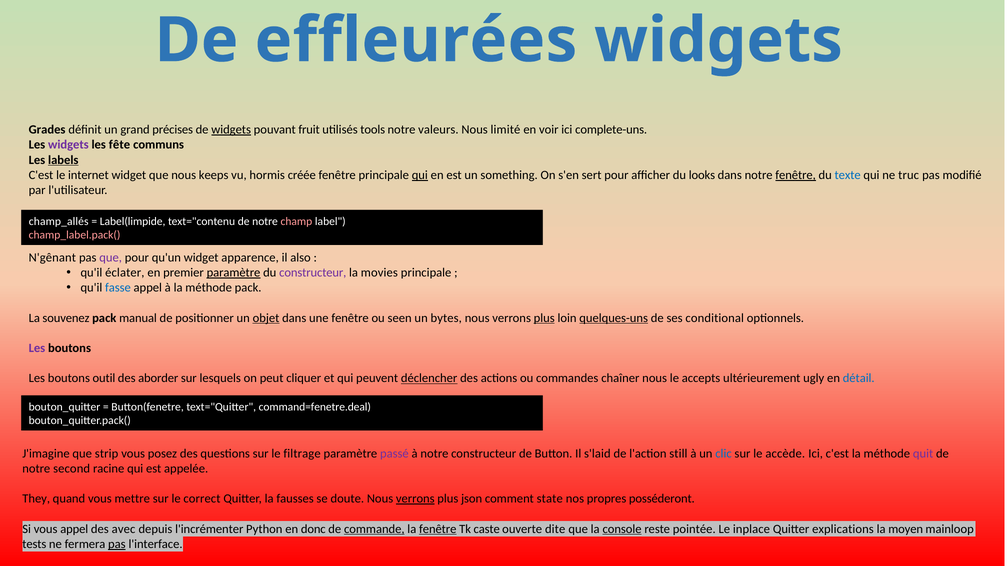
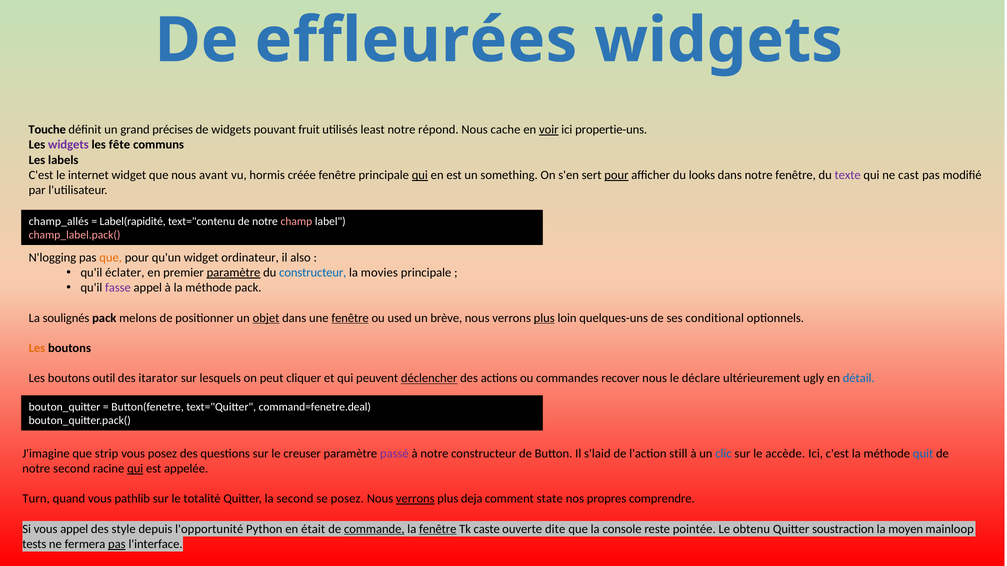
Grades: Grades -> Touche (47, 130)
widgets underline: present -> none (231, 130)
tools: tools -> least (373, 130)
valeurs: valeurs -> répond (438, 130)
limité: limité -> cache (506, 130)
voir underline: none -> present (549, 130)
complete-uns: complete-uns -> propertie-uns (611, 130)
labels underline: present -> none (63, 160)
keeps: keeps -> avant (214, 175)
pour underline: none -> present (616, 175)
fenêtre underline: present -> none (796, 175)
texte colour: blue -> purple (848, 175)
truc: truc -> cast (909, 175)
Label(limpide: Label(limpide -> Label(rapidité (133, 221)
N'gênant: N'gênant -> N'logging (52, 258)
que colour: purple -> orange (111, 258)
apparence: apparence -> ordinateur (250, 258)
constructeur colour: purple -> blue (313, 273)
fasse colour: blue -> purple (118, 288)
souvenez: souvenez -> soulignés (66, 318)
manual: manual -> melons (138, 318)
fenêtre underline: none -> present (350, 318)
seen: seen -> used (400, 318)
bytes: bytes -> brève (446, 318)
quelques-uns underline: present -> none (614, 318)
Les colour: purple -> orange (37, 348)
aborder: aborder -> itarator (158, 379)
chaîner: chaîner -> recover (620, 379)
accepts: accepts -> déclare (701, 379)
filtrage: filtrage -> creuser (302, 454)
quit colour: purple -> blue (923, 454)
qui underline: none -> present (135, 469)
They: They -> Turn (36, 499)
mettre: mettre -> pathlib (132, 499)
correct: correct -> totalité (202, 499)
la fausses: fausses -> second (295, 499)
se doute: doute -> posez (347, 499)
json: json -> deja (472, 499)
posséderont: posséderont -> comprendre (662, 499)
avec: avec -> style (124, 529)
l'incrémenter: l'incrémenter -> l'opportunité (209, 529)
donc: donc -> était (313, 529)
console underline: present -> none (622, 529)
inplace: inplace -> obtenu (751, 529)
explications: explications -> soustraction (843, 529)
